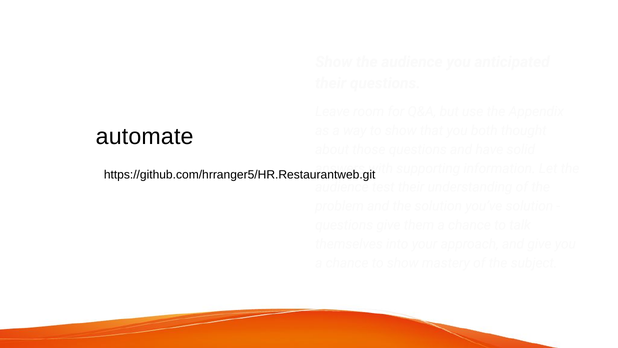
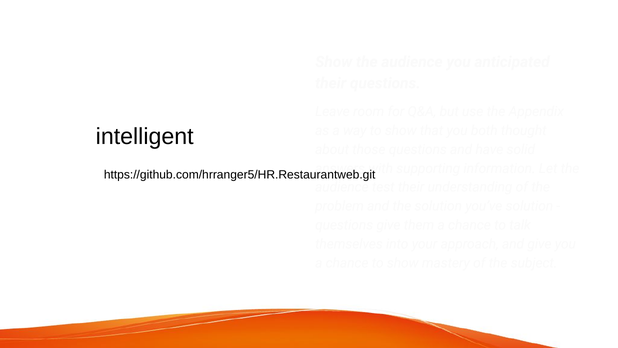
automate: automate -> intelligent (145, 137)
